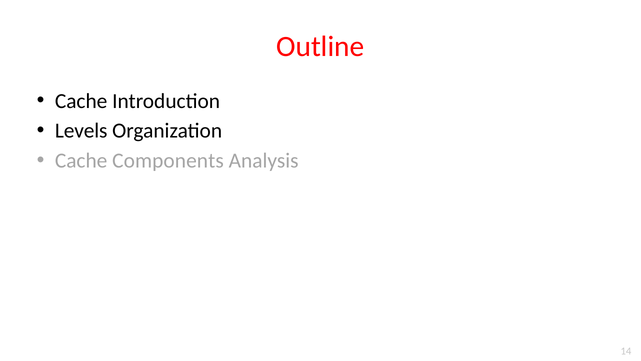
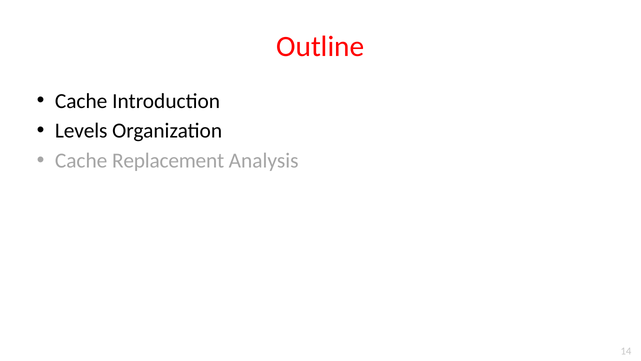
Components: Components -> Replacement (168, 161)
